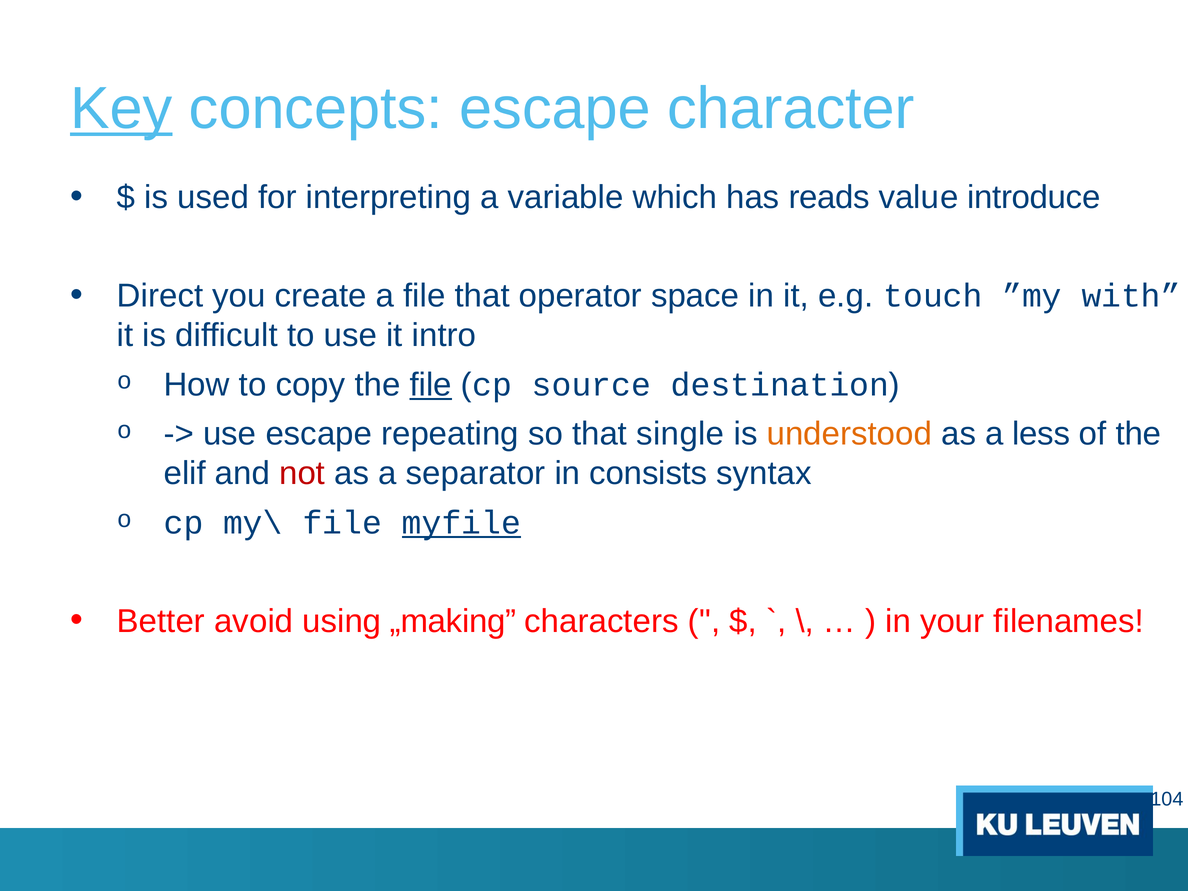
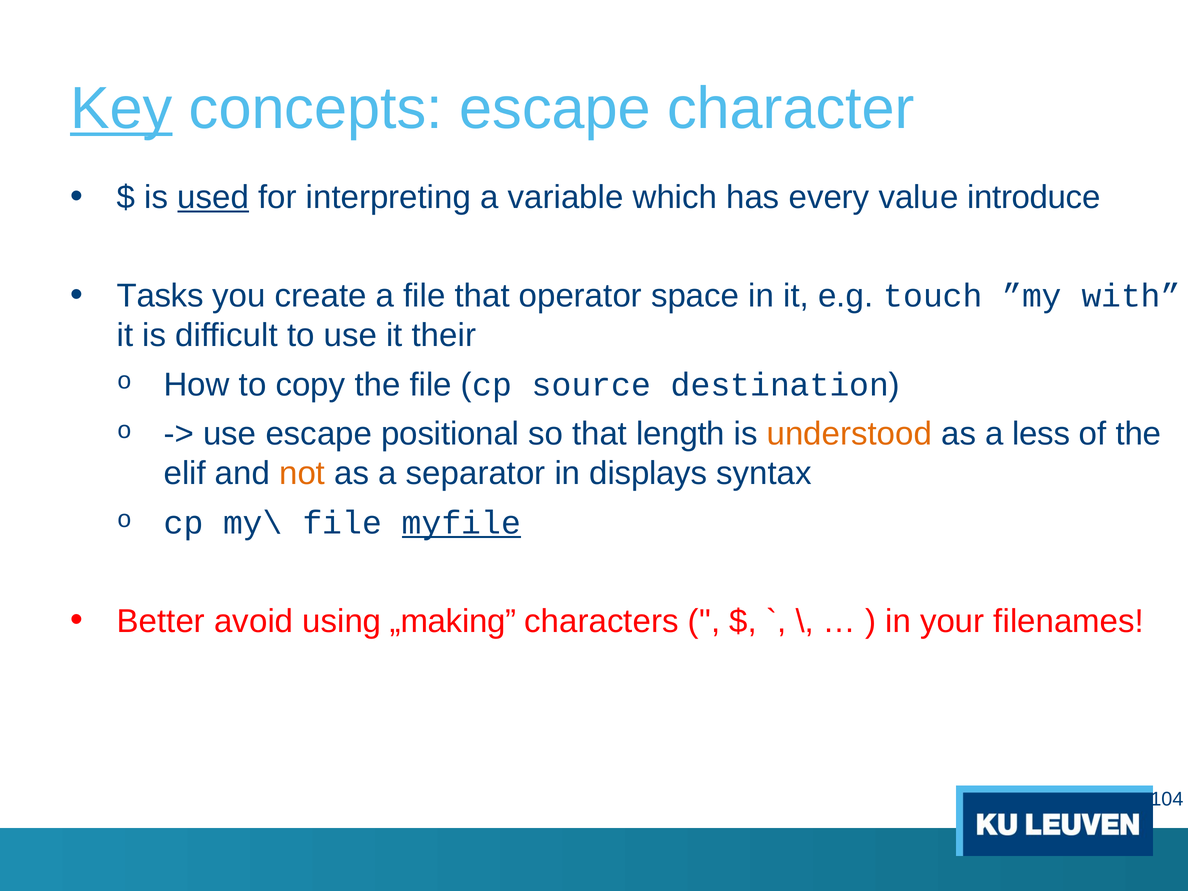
used underline: none -> present (213, 198)
reads: reads -> every (829, 198)
Direct: Direct -> Tasks (160, 296)
intro: intro -> their (444, 336)
file underline: present -> none (431, 385)
repeating: repeating -> positional (450, 434)
single: single -> length (681, 434)
not colour: red -> orange (302, 474)
consists: consists -> displays (648, 474)
